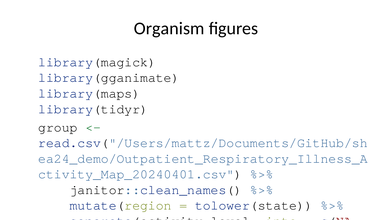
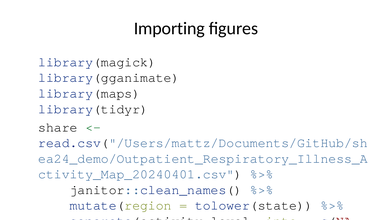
Organism: Organism -> Importing (169, 28)
group: group -> share (58, 128)
